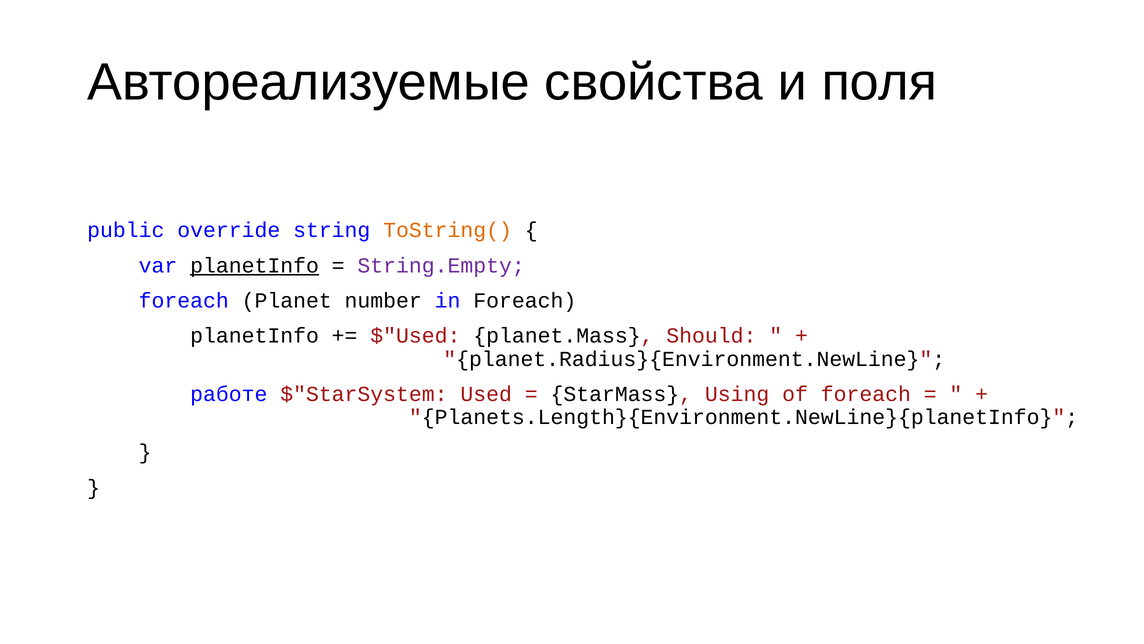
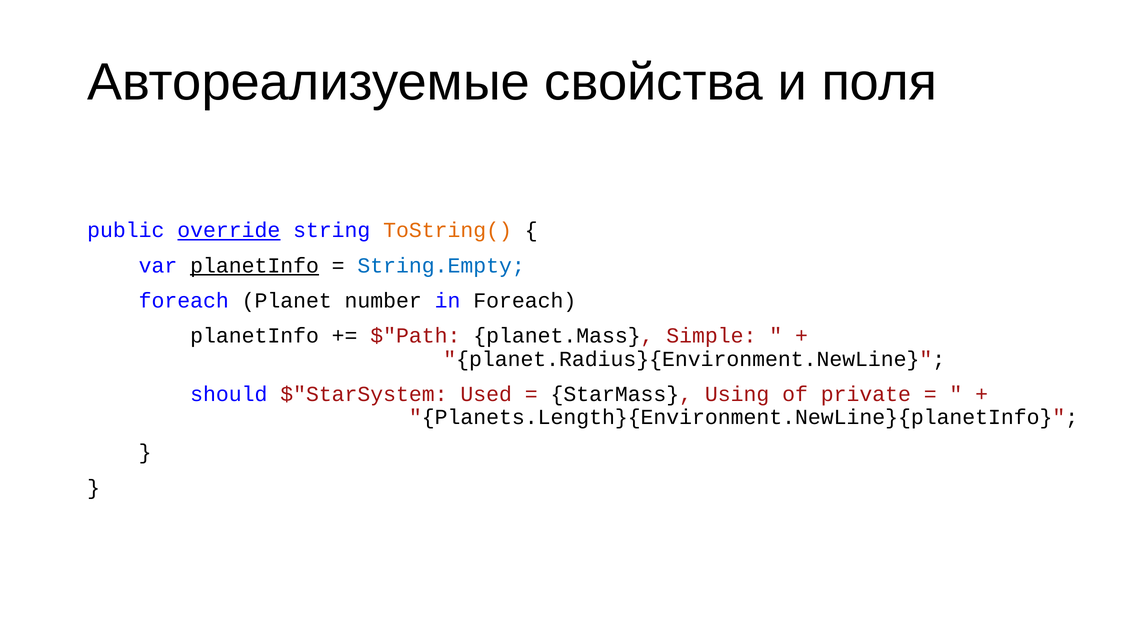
override underline: none -> present (229, 230)
String.Empty colour: purple -> blue (441, 265)
$"Used: $"Used -> $"Path (415, 336)
Should: Should -> Simple (711, 336)
работе: работе -> should (229, 394)
of foreach: foreach -> private (866, 394)
